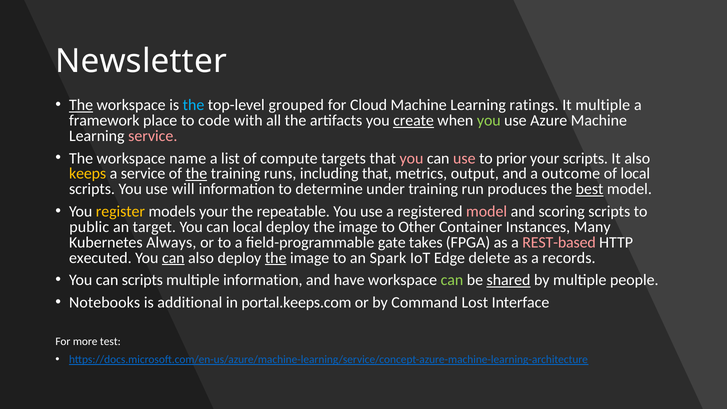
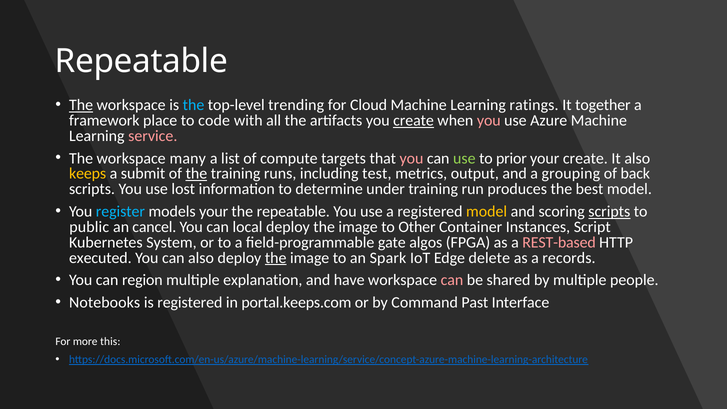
Newsletter: Newsletter -> Repeatable (141, 61)
grouped: grouped -> trending (296, 105)
It multiple: multiple -> together (603, 105)
you colour: light green -> pink (489, 121)
name: name -> many (188, 158)
use colour: pink -> light green (464, 158)
your scripts: scripts -> create (585, 158)
a service: service -> submit (143, 174)
including that: that -> test (377, 174)
outcome: outcome -> grouping (571, 174)
of local: local -> back (635, 174)
will: will -> lost (183, 189)
best underline: present -> none (590, 189)
register colour: yellow -> light blue (120, 211)
model colour: pink -> yellow (487, 211)
scripts underline: none -> present (609, 211)
target: target -> cancel (154, 227)
Many: Many -> Script (592, 227)
Always: Always -> System (171, 242)
takes: takes -> algos (426, 242)
can underline: present -> none (173, 258)
can scripts: scripts -> region (142, 280)
multiple information: information -> explanation (263, 280)
can colour: light green -> pink (452, 280)
shared underline: present -> none (509, 280)
is additional: additional -> registered (190, 302)
Lost: Lost -> Past (475, 302)
test: test -> this (110, 342)
